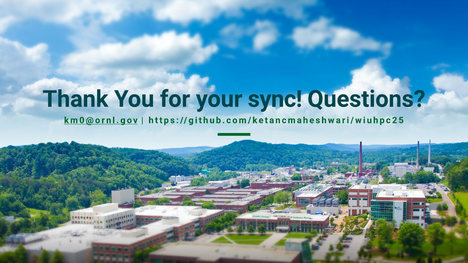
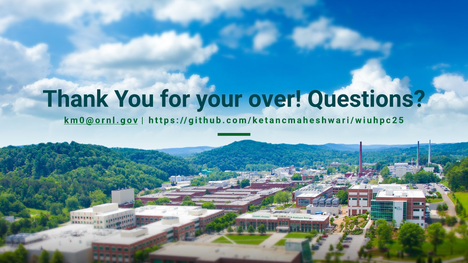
sync: sync -> over (275, 99)
